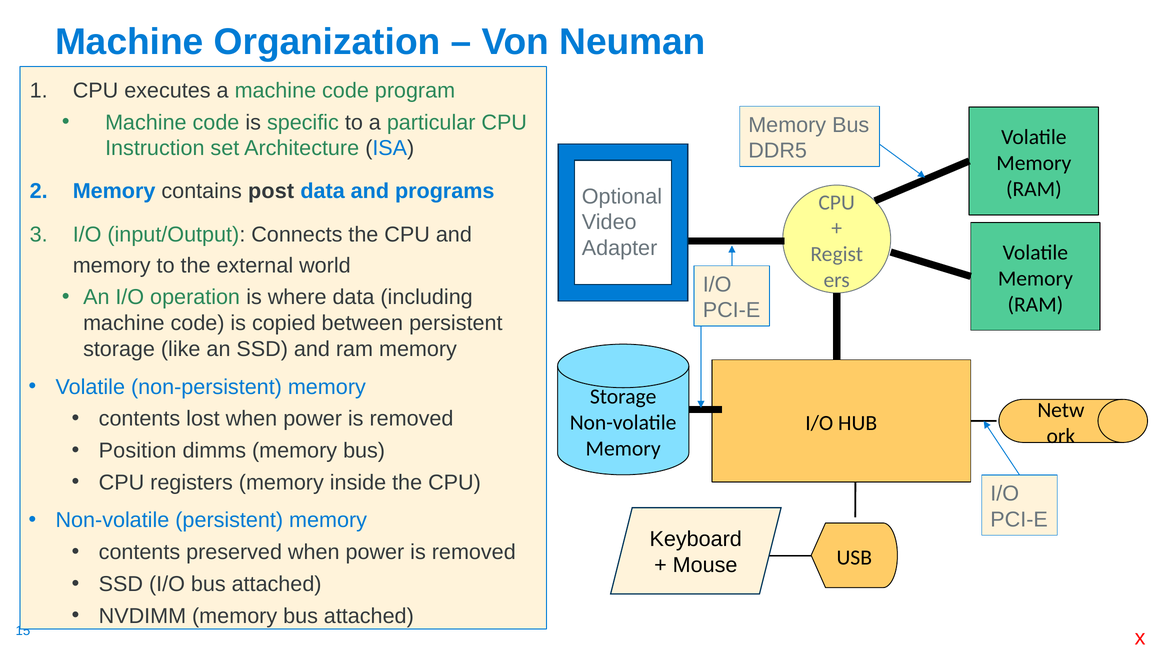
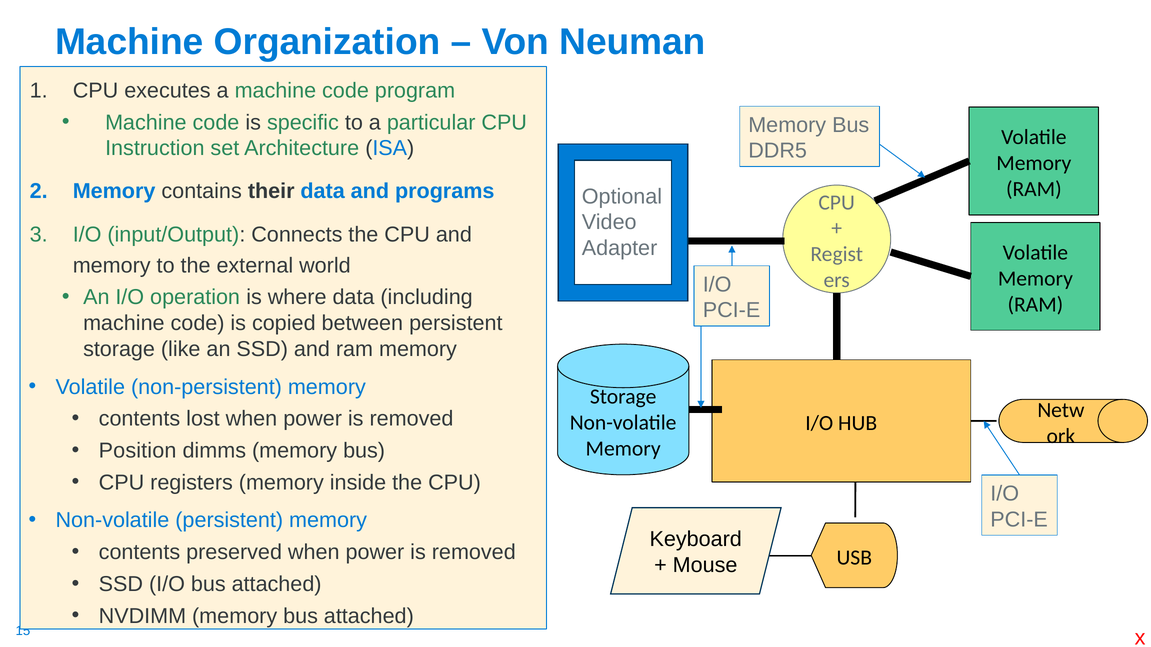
post: post -> their (271, 191)
